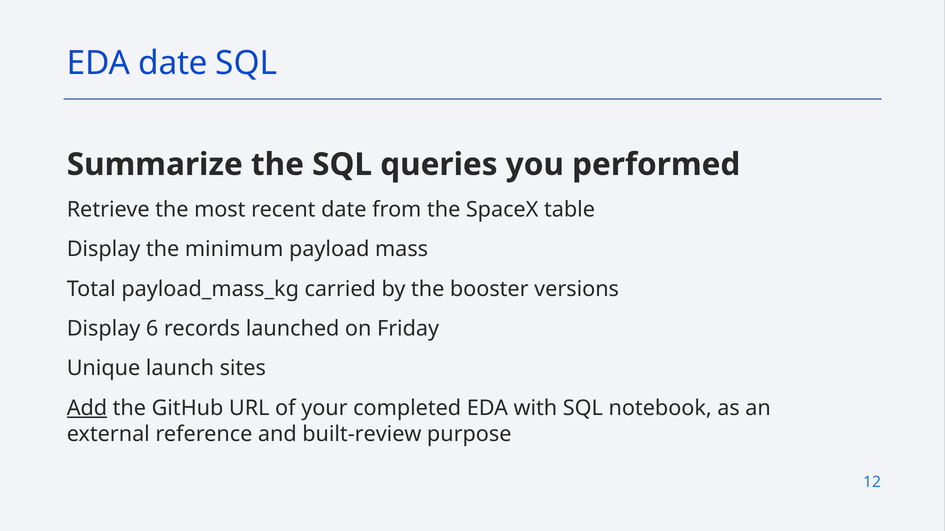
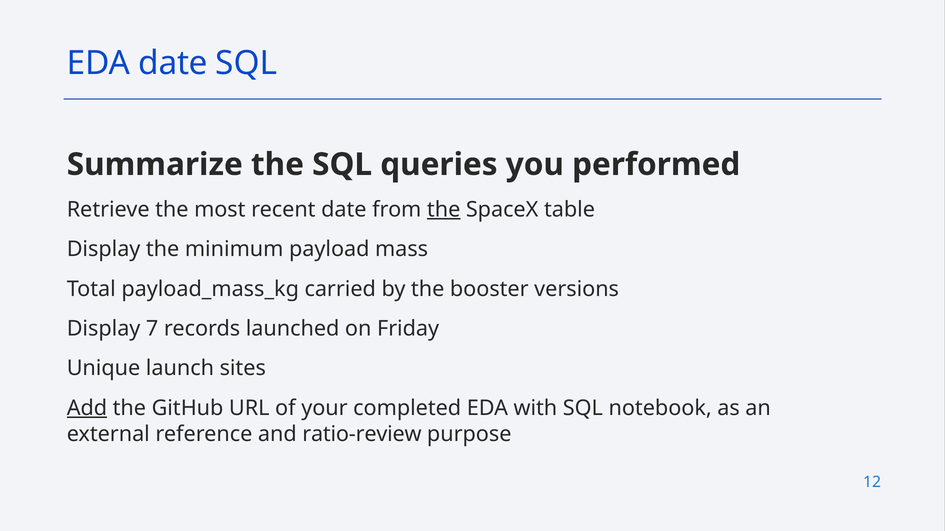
the underline: none -> present (444, 210)
6: 6 -> 7 (152, 329)
built-review: built-review -> ratio-review (362, 434)
